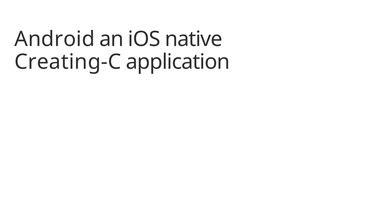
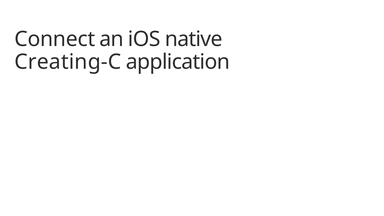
Android: Android -> Connect (55, 39)
